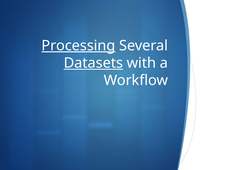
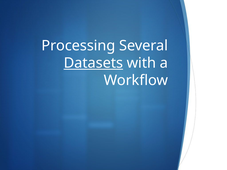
Processing underline: present -> none (78, 46)
